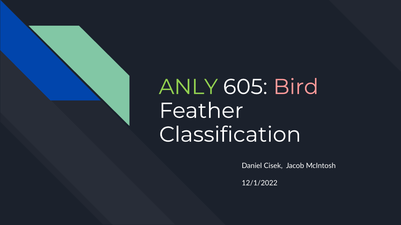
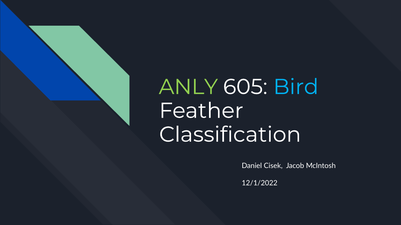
Bird colour: pink -> light blue (296, 87)
